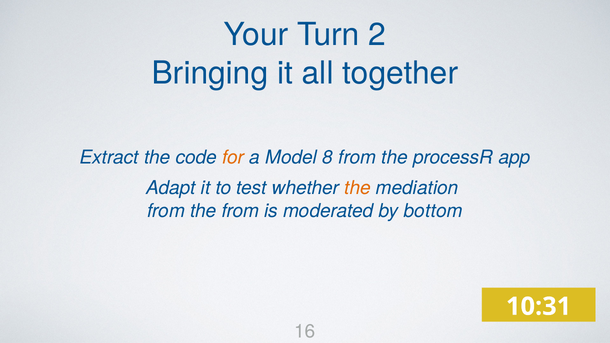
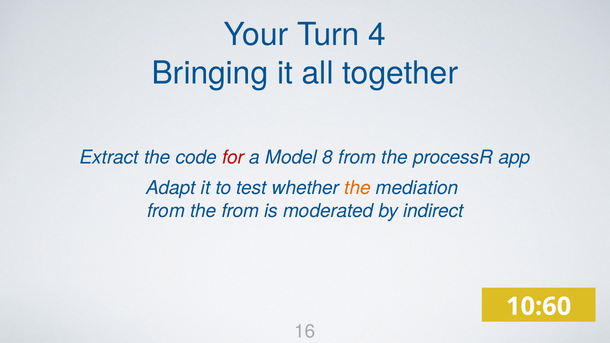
2: 2 -> 4 (377, 35)
for colour: orange -> red (233, 158)
bottom: bottom -> indirect (433, 211)
10:31: 10:31 -> 10:60 (539, 307)
